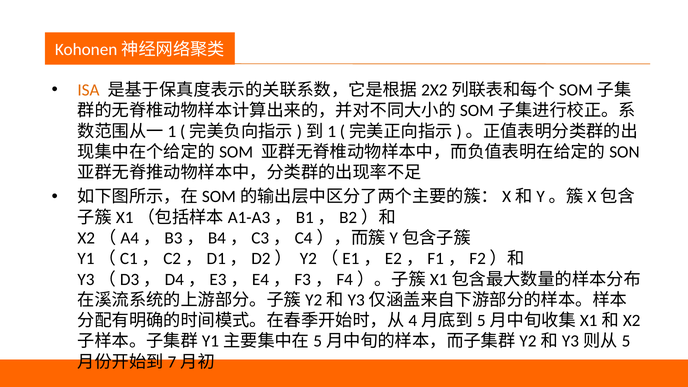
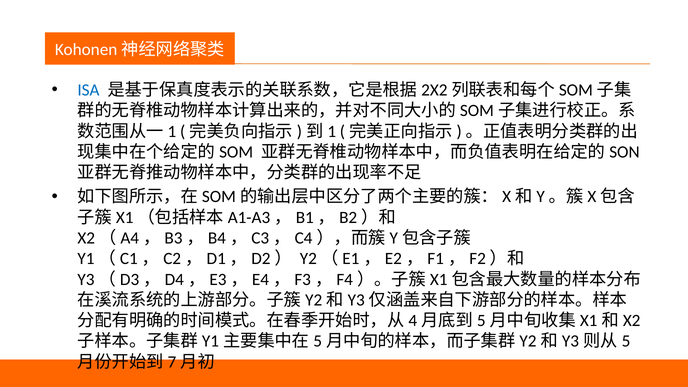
ISA colour: orange -> blue (88, 90)
